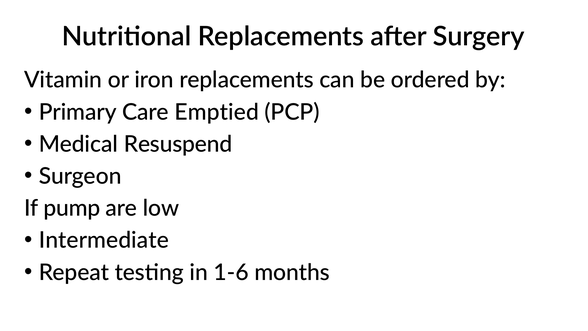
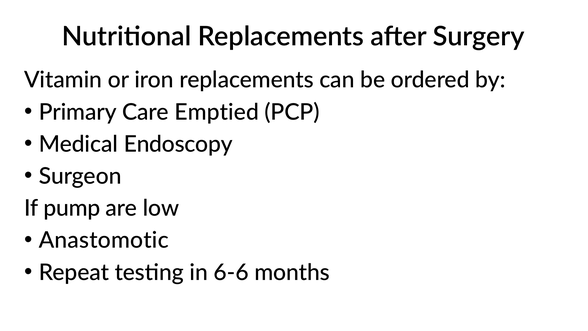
Resuspend: Resuspend -> Endoscopy (178, 144)
Intermediate: Intermediate -> Anastomotic (104, 240)
1-6: 1-6 -> 6-6 (231, 272)
